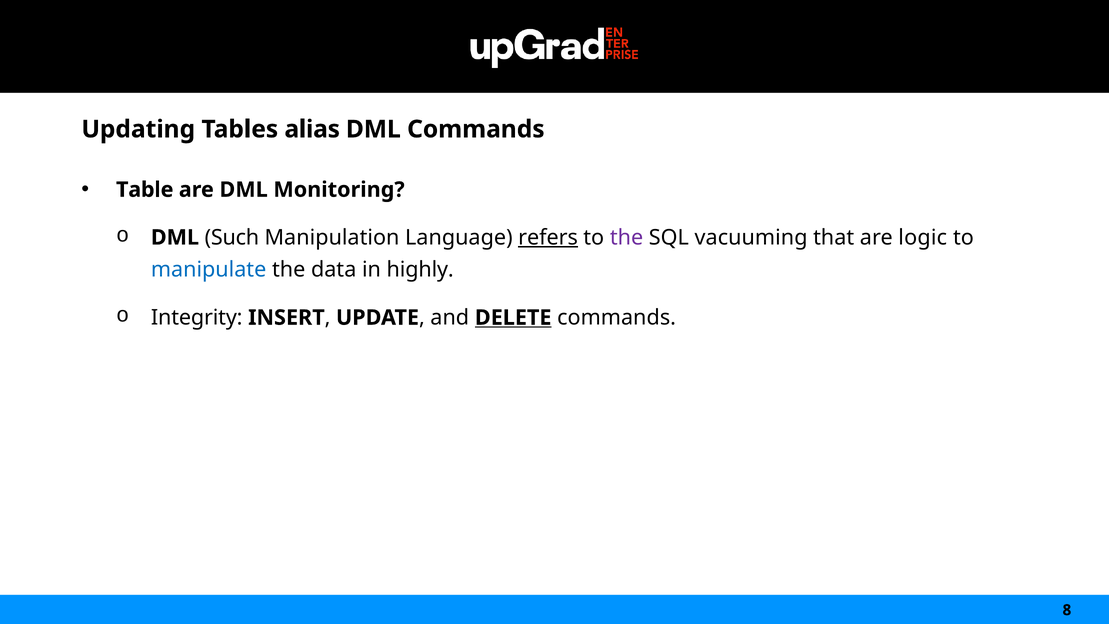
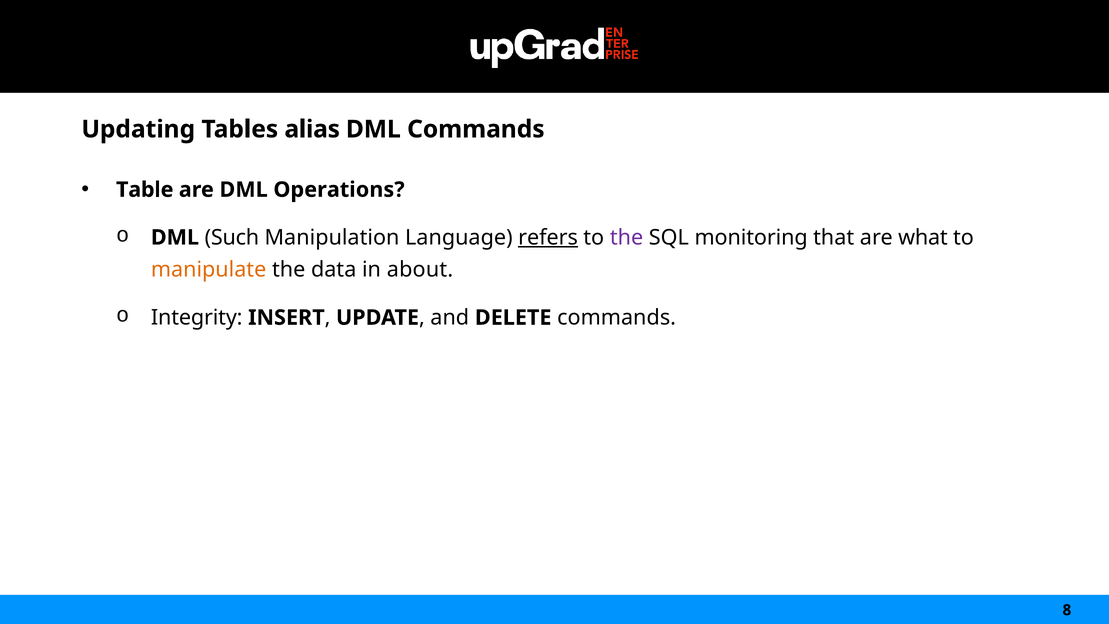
Monitoring: Monitoring -> Operations (339, 190)
vacuuming: vacuuming -> monitoring (751, 237)
logic: logic -> what (923, 237)
manipulate colour: blue -> orange (209, 270)
highly: highly -> about (420, 270)
DELETE underline: present -> none (513, 318)
